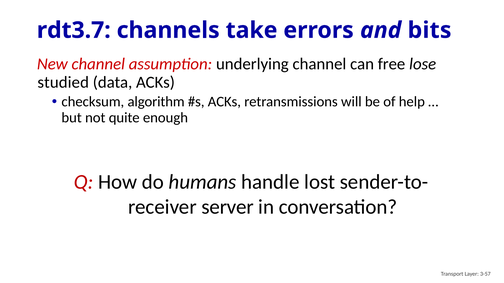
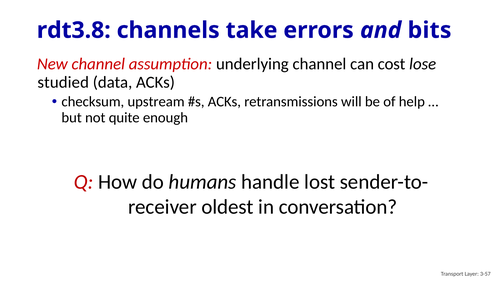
rdt3.7: rdt3.7 -> rdt3.8 (74, 30)
free: free -> cost (392, 64)
algorithm: algorithm -> upstream (156, 102)
server: server -> oldest (227, 207)
